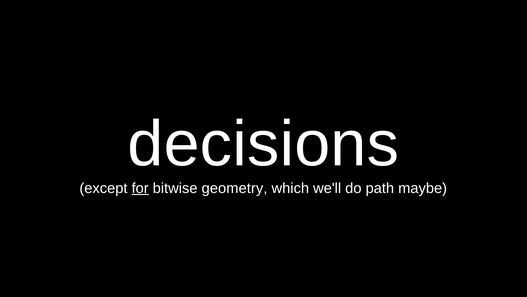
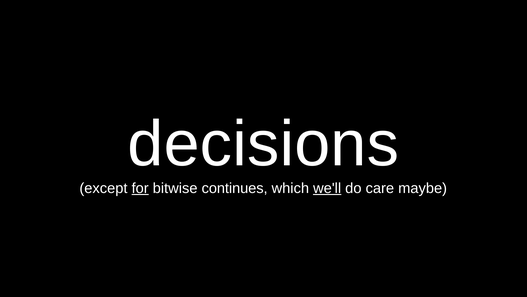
geometry: geometry -> continues (235, 188)
we'll underline: none -> present (327, 188)
path: path -> care (380, 188)
